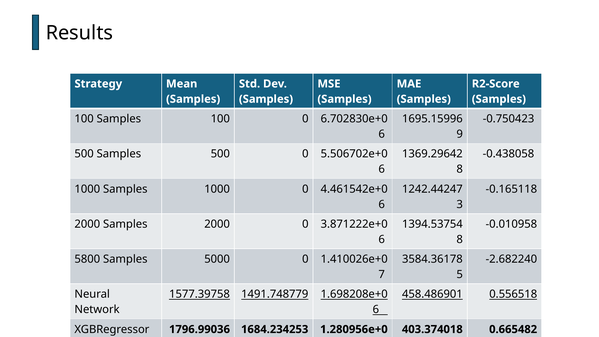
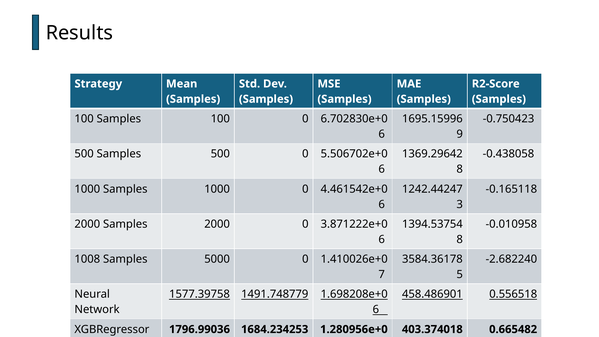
5800: 5800 -> 1008 (87, 259)
